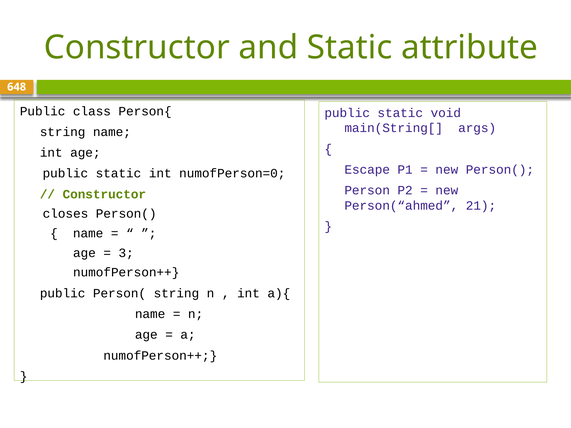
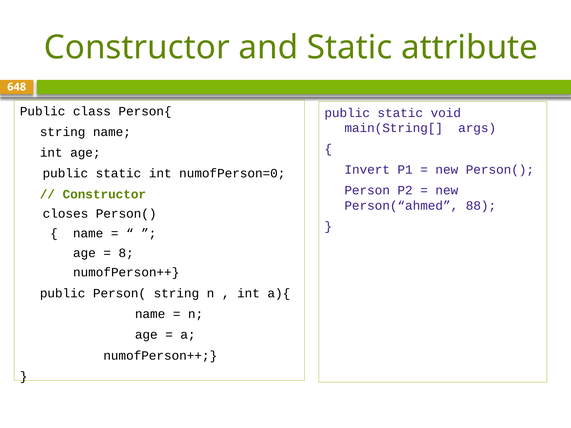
Escape: Escape -> Invert (367, 170)
21: 21 -> 88 (481, 206)
3: 3 -> 8 (126, 253)
